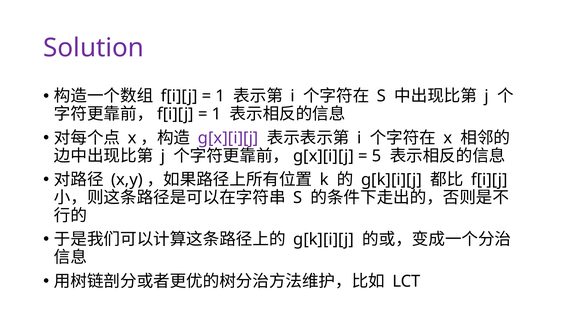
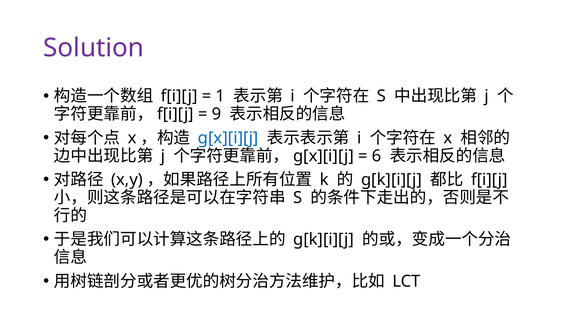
1: 1 -> 9 (217, 114)
g[x][i][j colour: purple -> blue (228, 138)
5: 5 -> 6 (377, 156)
